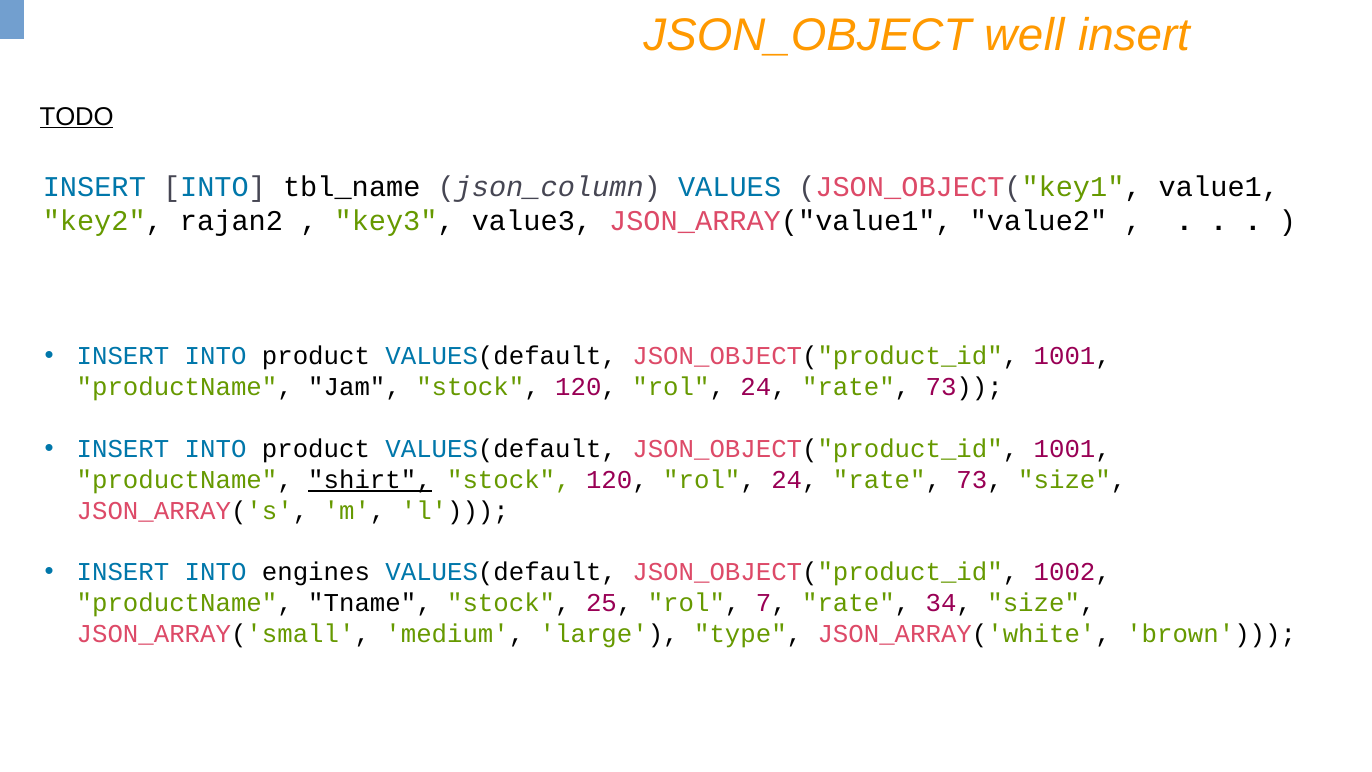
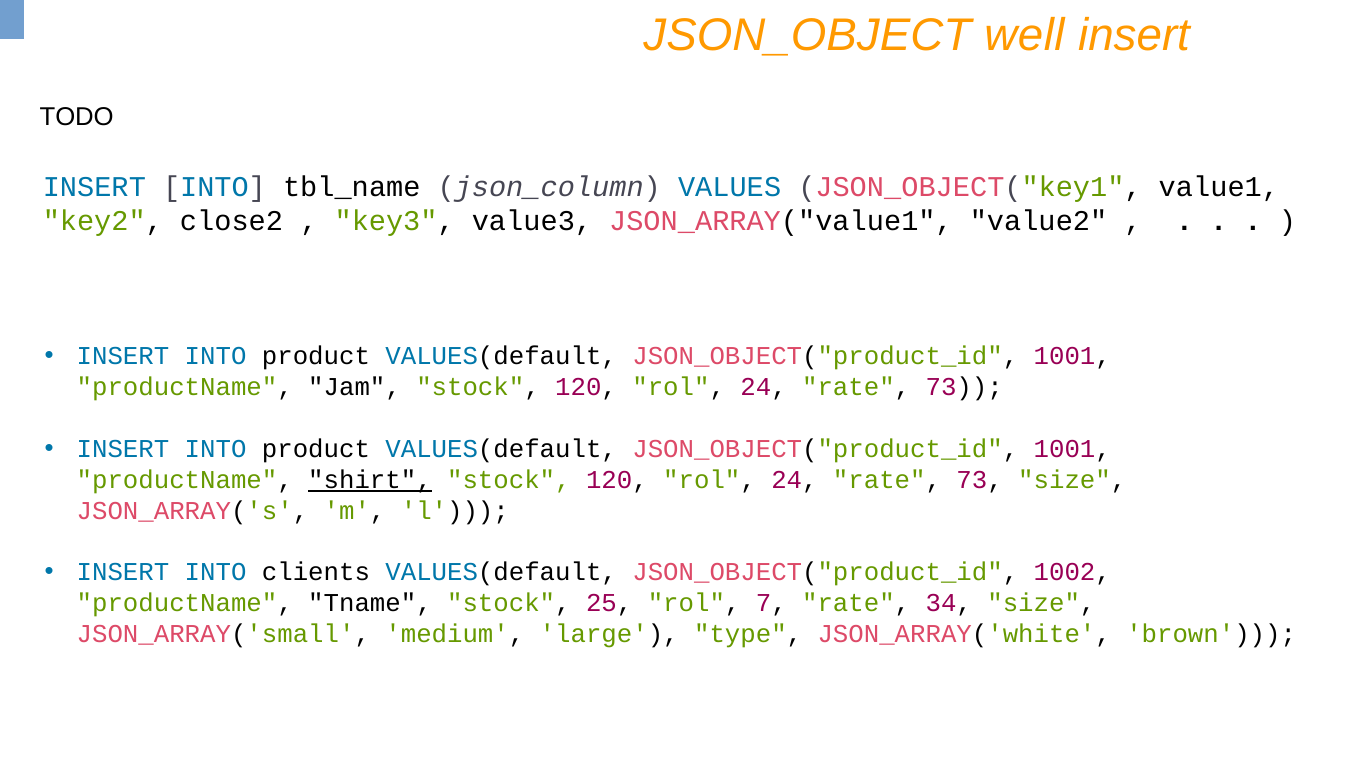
TODO underline: present -> none (77, 117)
rajan2: rajan2 -> close2 (232, 221)
engines: engines -> clients (316, 572)
